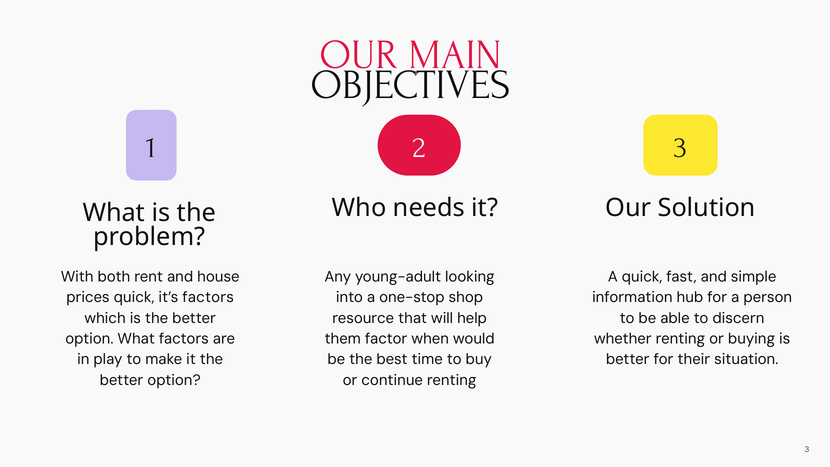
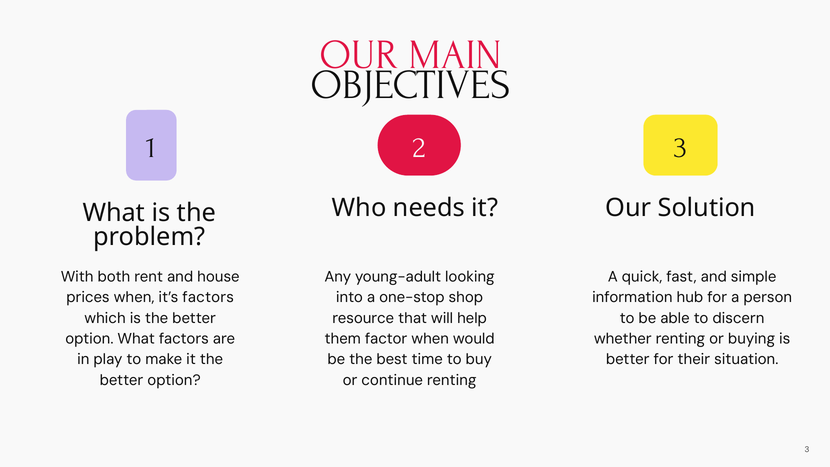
prices quick: quick -> when (134, 297)
